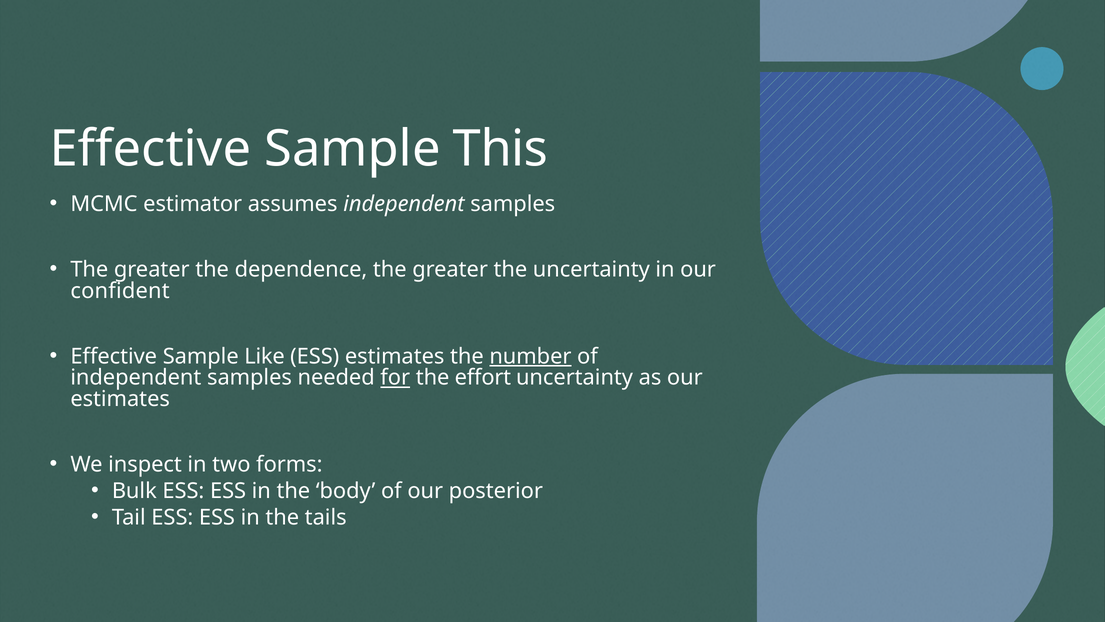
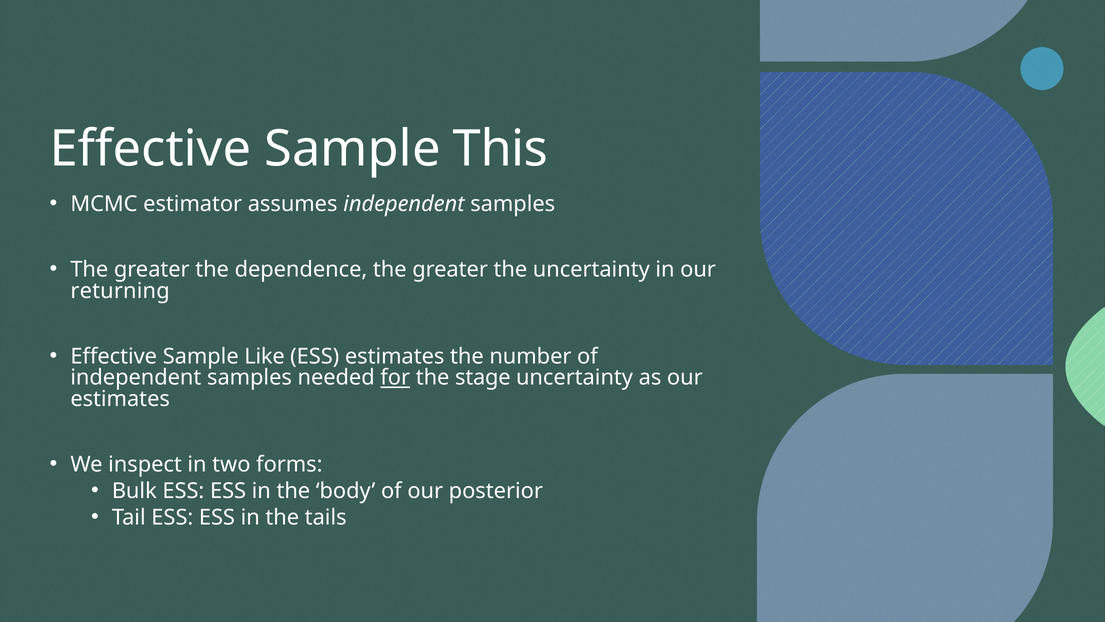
confident: confident -> returning (120, 291)
number underline: present -> none (530, 356)
effort: effort -> stage (483, 377)
